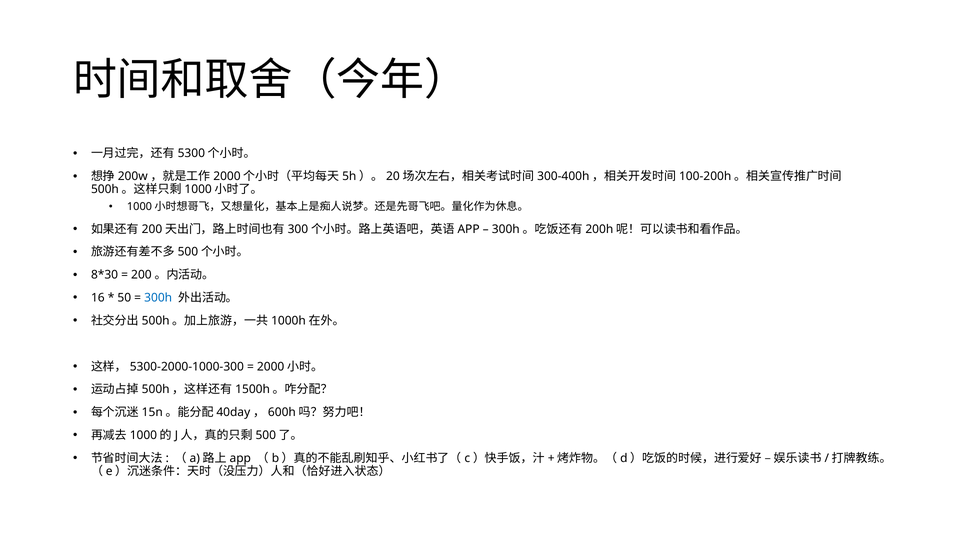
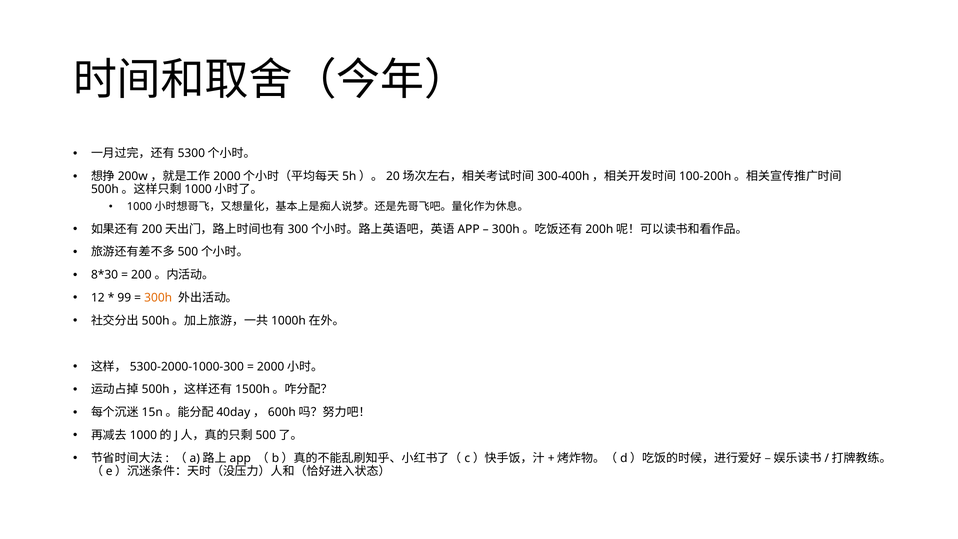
16: 16 -> 12 (98, 298)
50: 50 -> 99 (124, 298)
300h colour: blue -> orange (158, 298)
